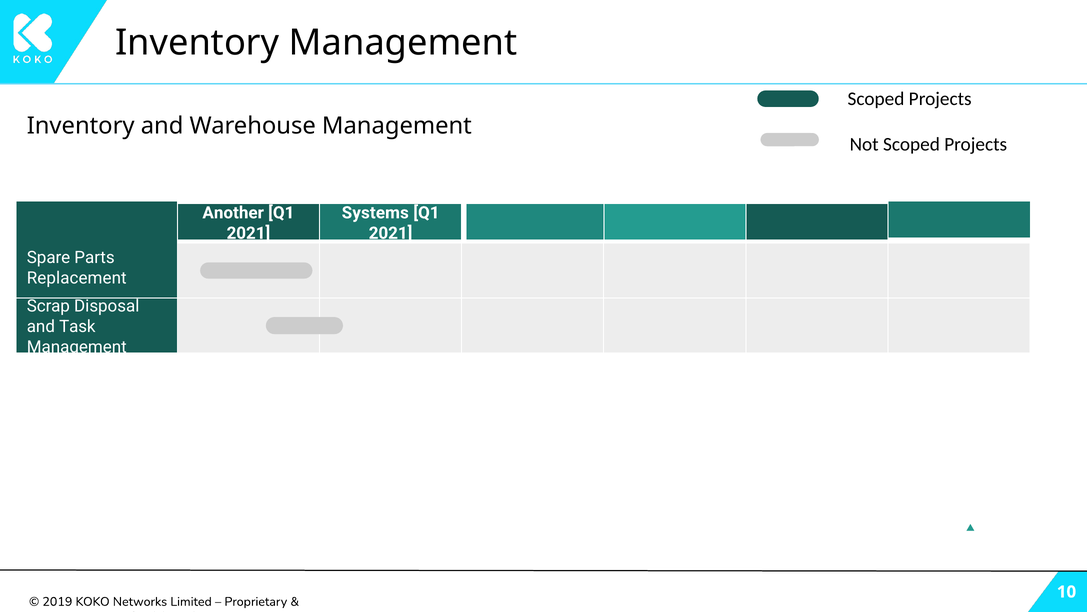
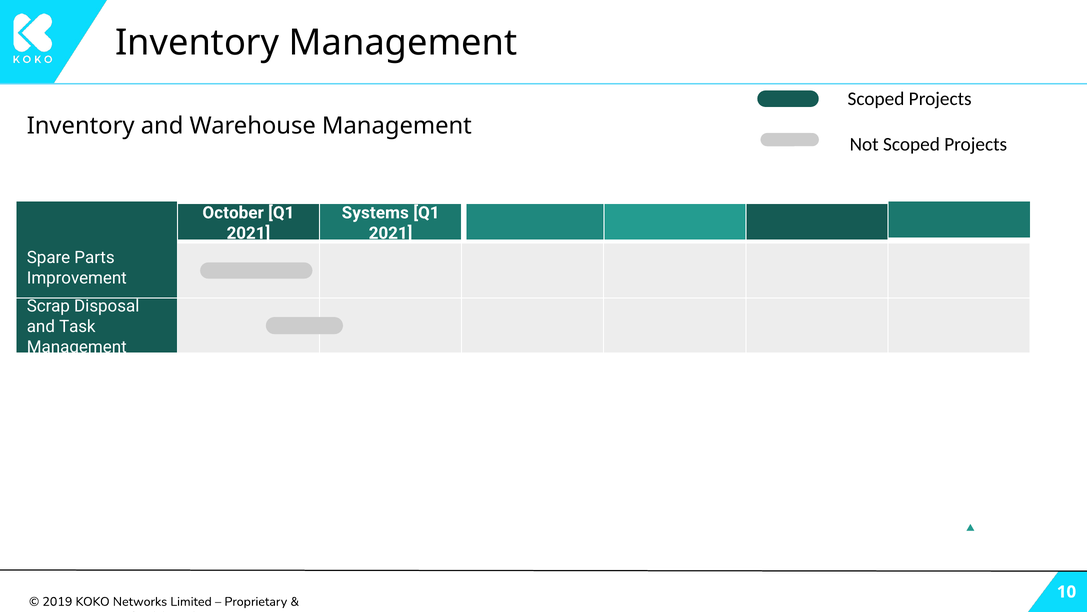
Another: Another -> October (233, 213)
Replacement: Replacement -> Improvement (77, 278)
